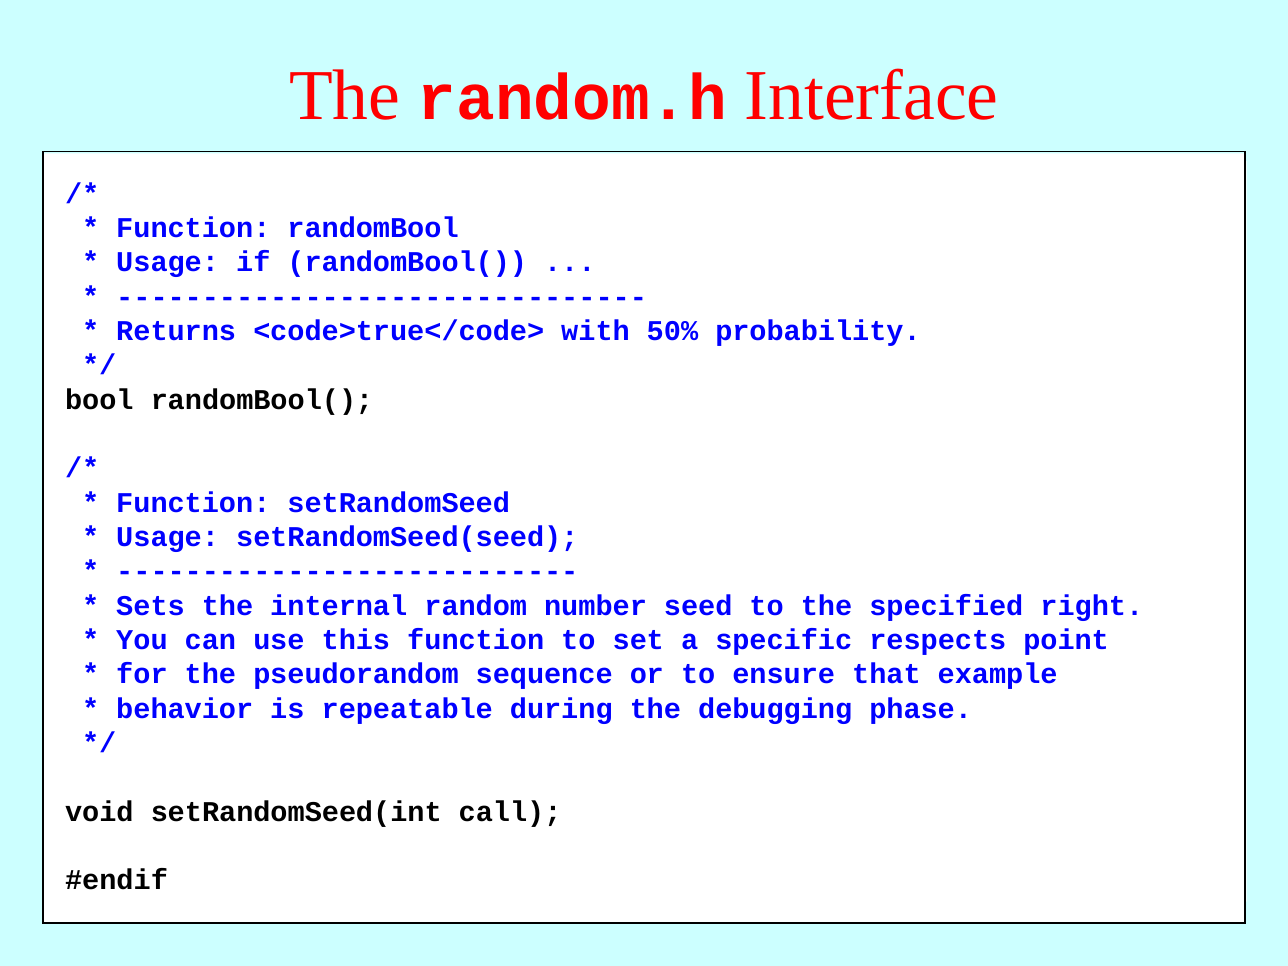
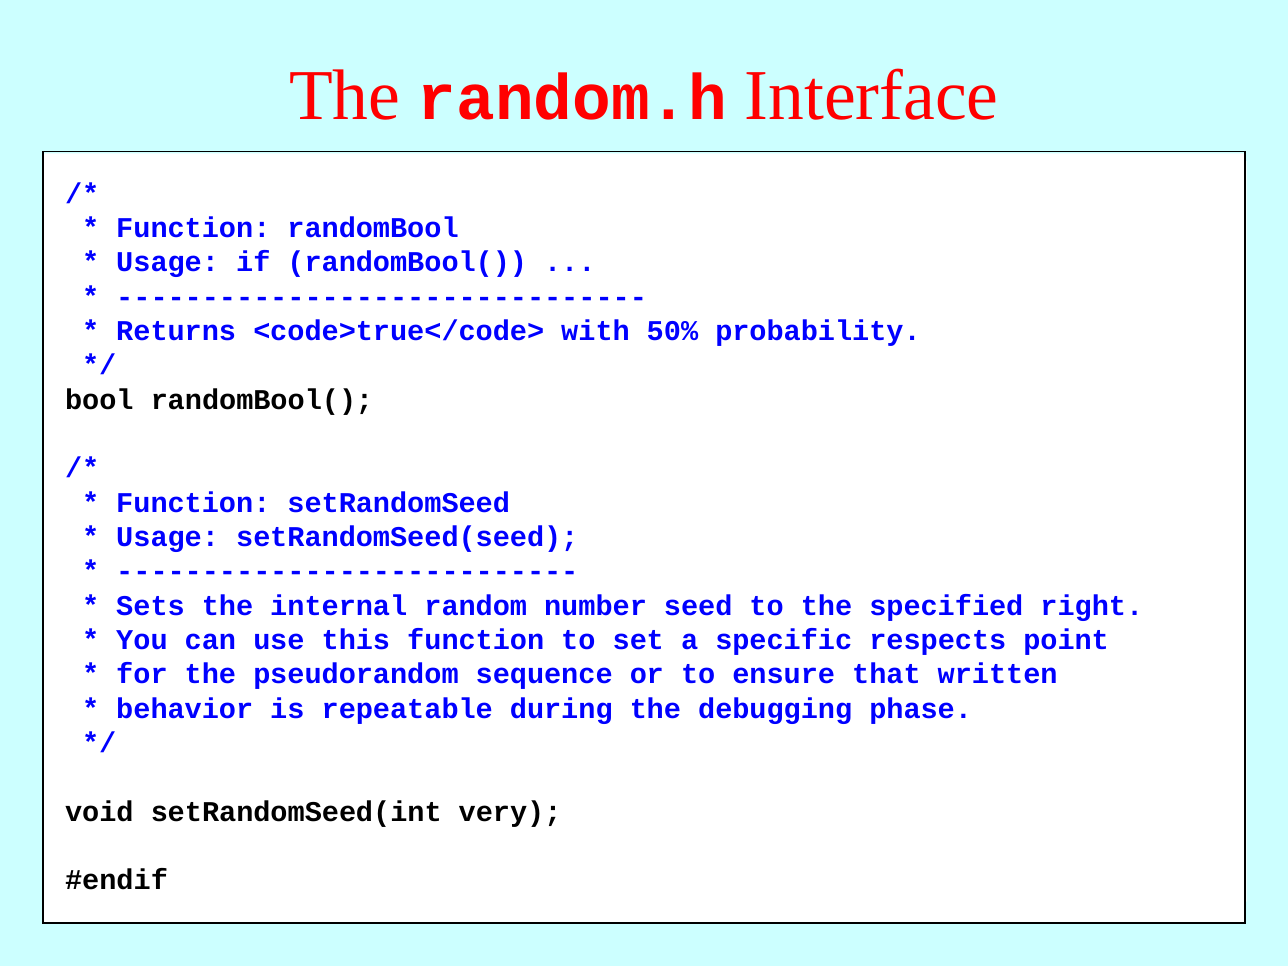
example: example -> written (998, 674)
call: call -> very (510, 812)
